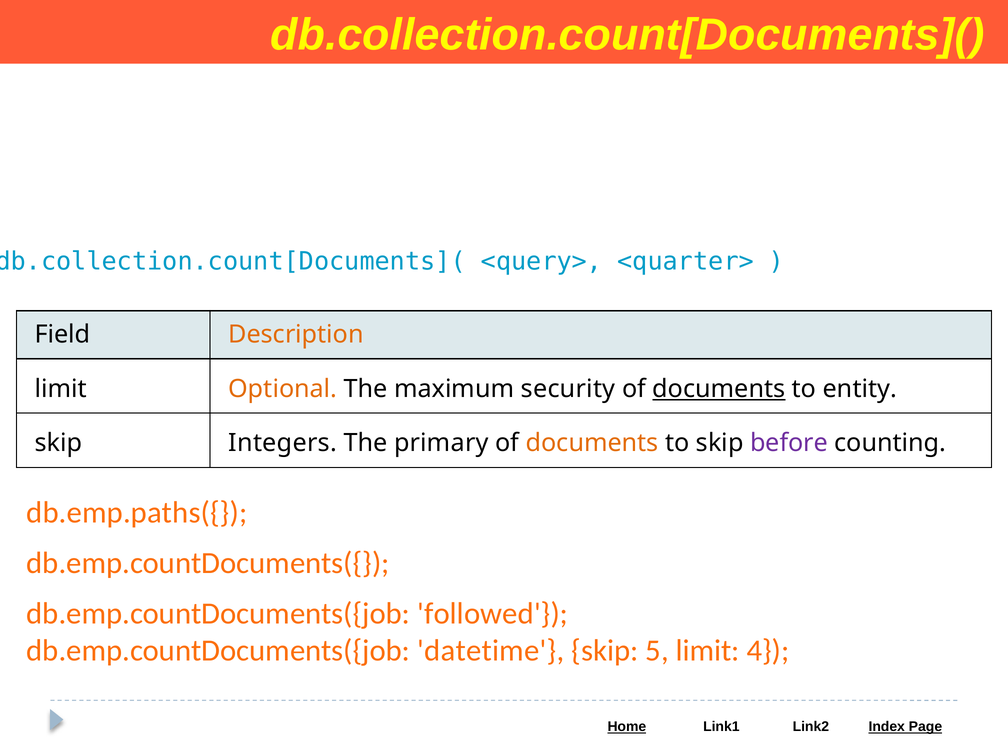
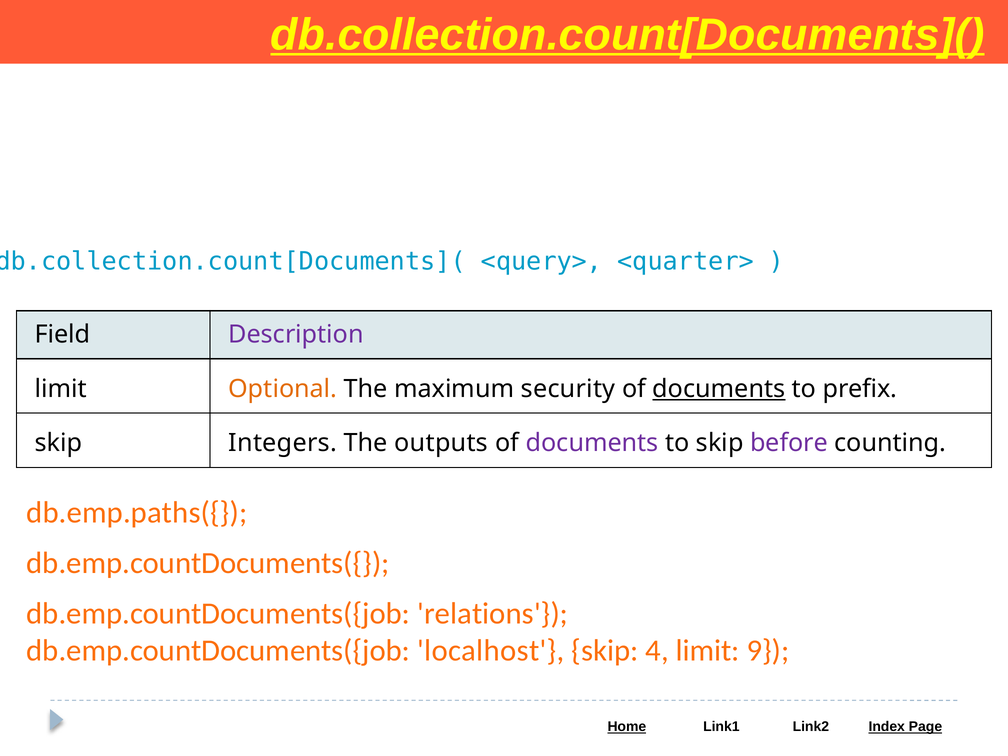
db.collection.count[Documents]( underline: none -> present (627, 35)
Description colour: orange -> purple (296, 334)
entity: entity -> prefix (860, 389)
primary: primary -> outputs (441, 443)
documents colour: orange -> purple (592, 443)
followed: followed -> relations (493, 613)
datetime: datetime -> localhost (491, 650)
5: 5 -> 4 (657, 650)
4: 4 -> 9 (768, 650)
